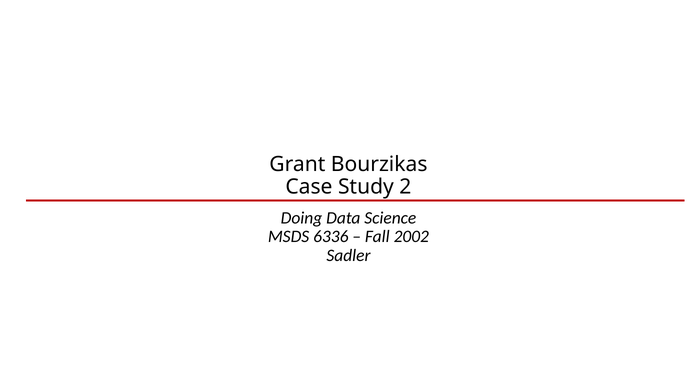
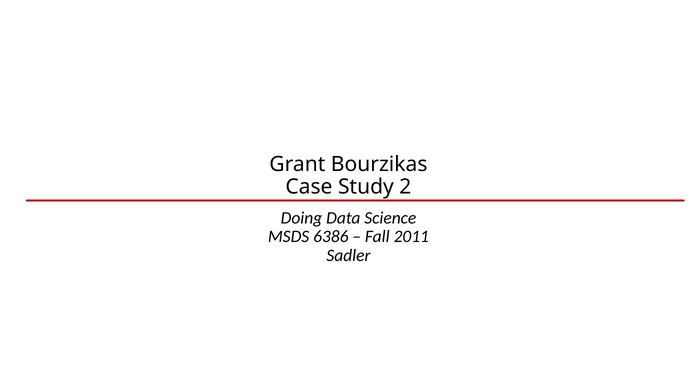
6336: 6336 -> 6386 (331, 237)
2002: 2002 -> 2011 (411, 237)
